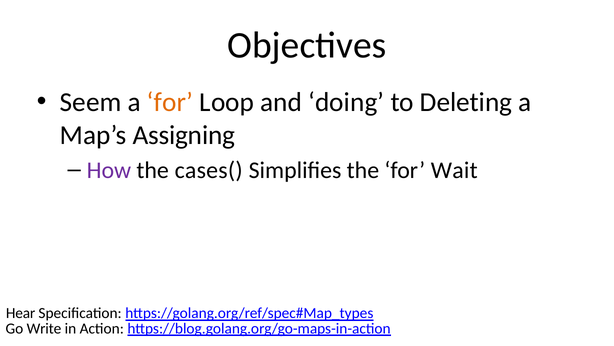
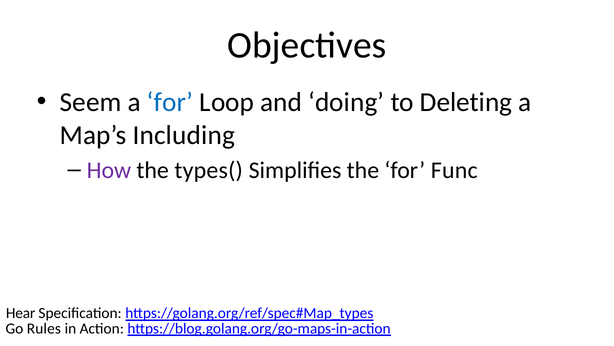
for colour: orange -> blue (170, 102)
Assigning: Assigning -> Including (184, 135)
cases(: cases( -> types( (209, 170)
Wait: Wait -> Func (454, 170)
Write: Write -> Rules (44, 328)
